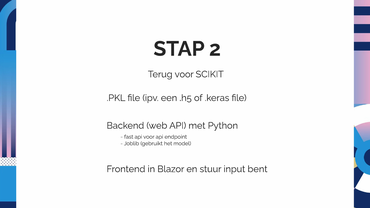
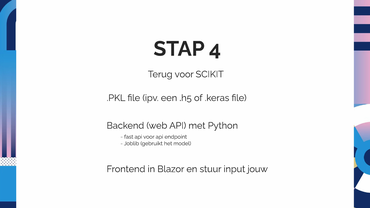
2: 2 -> 4 (215, 49)
bent: bent -> jouw (258, 169)
